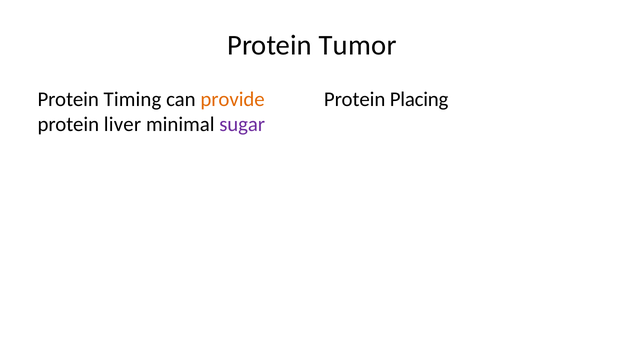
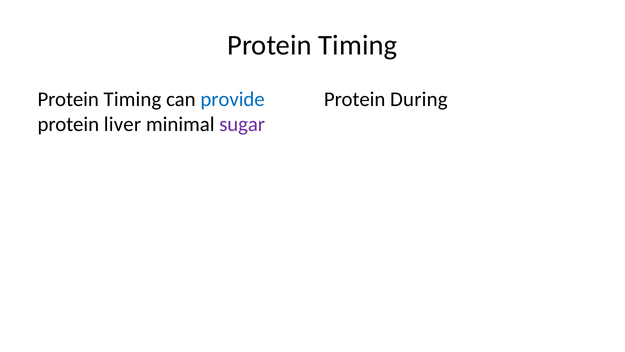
Tumor: Tumor -> Timing (358, 45)
provide colour: orange -> blue (233, 99)
Placing: Placing -> During (419, 99)
